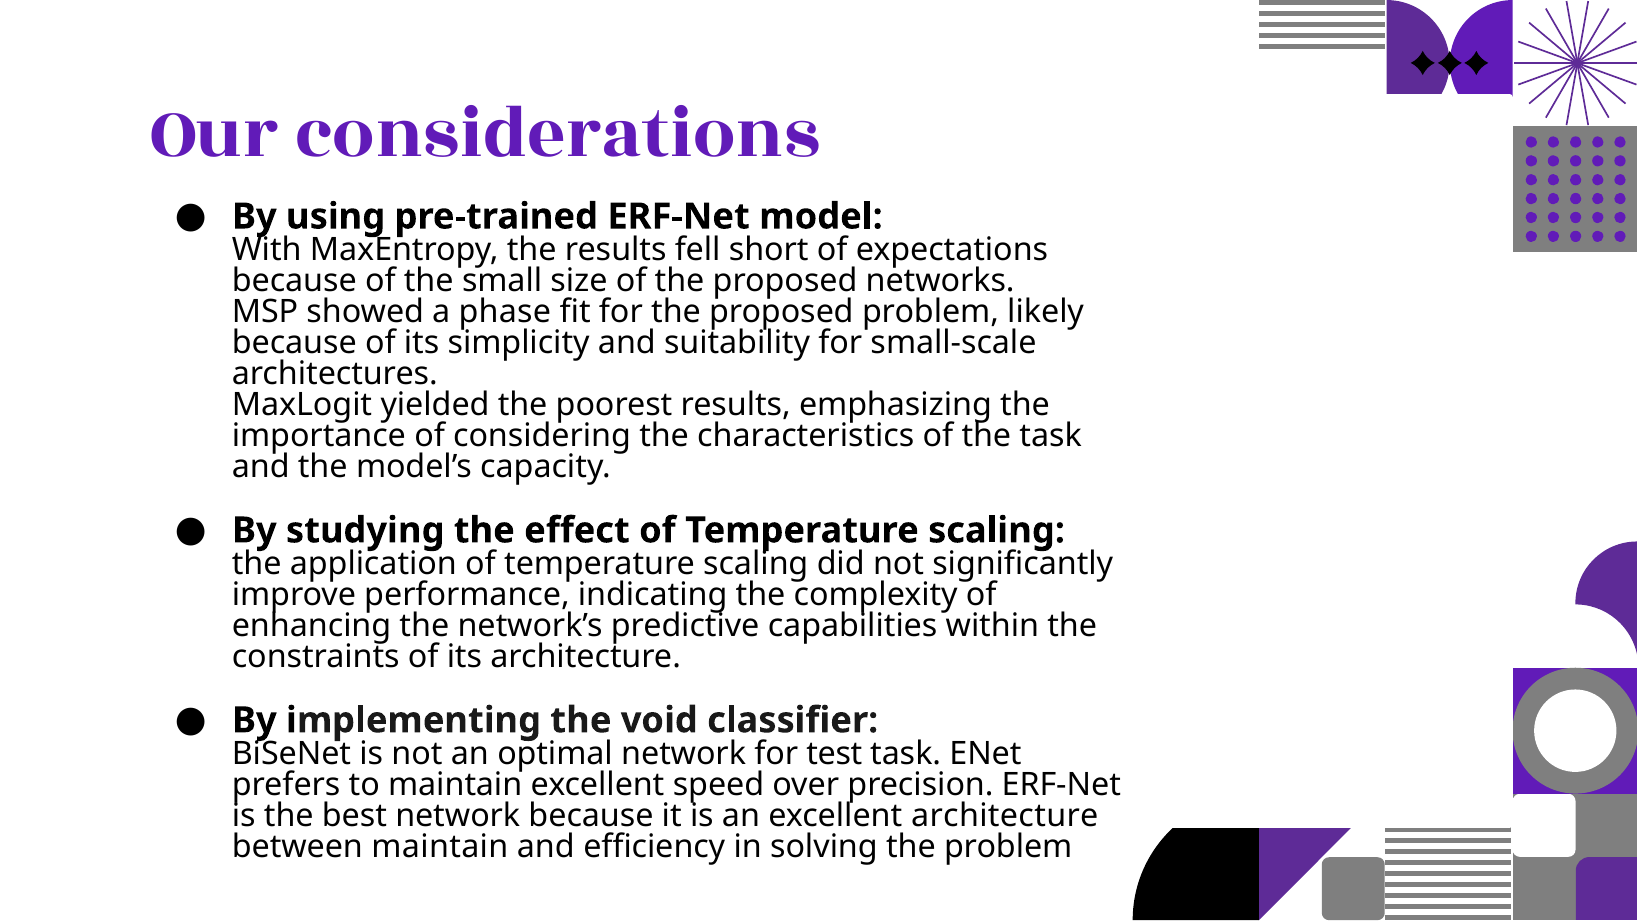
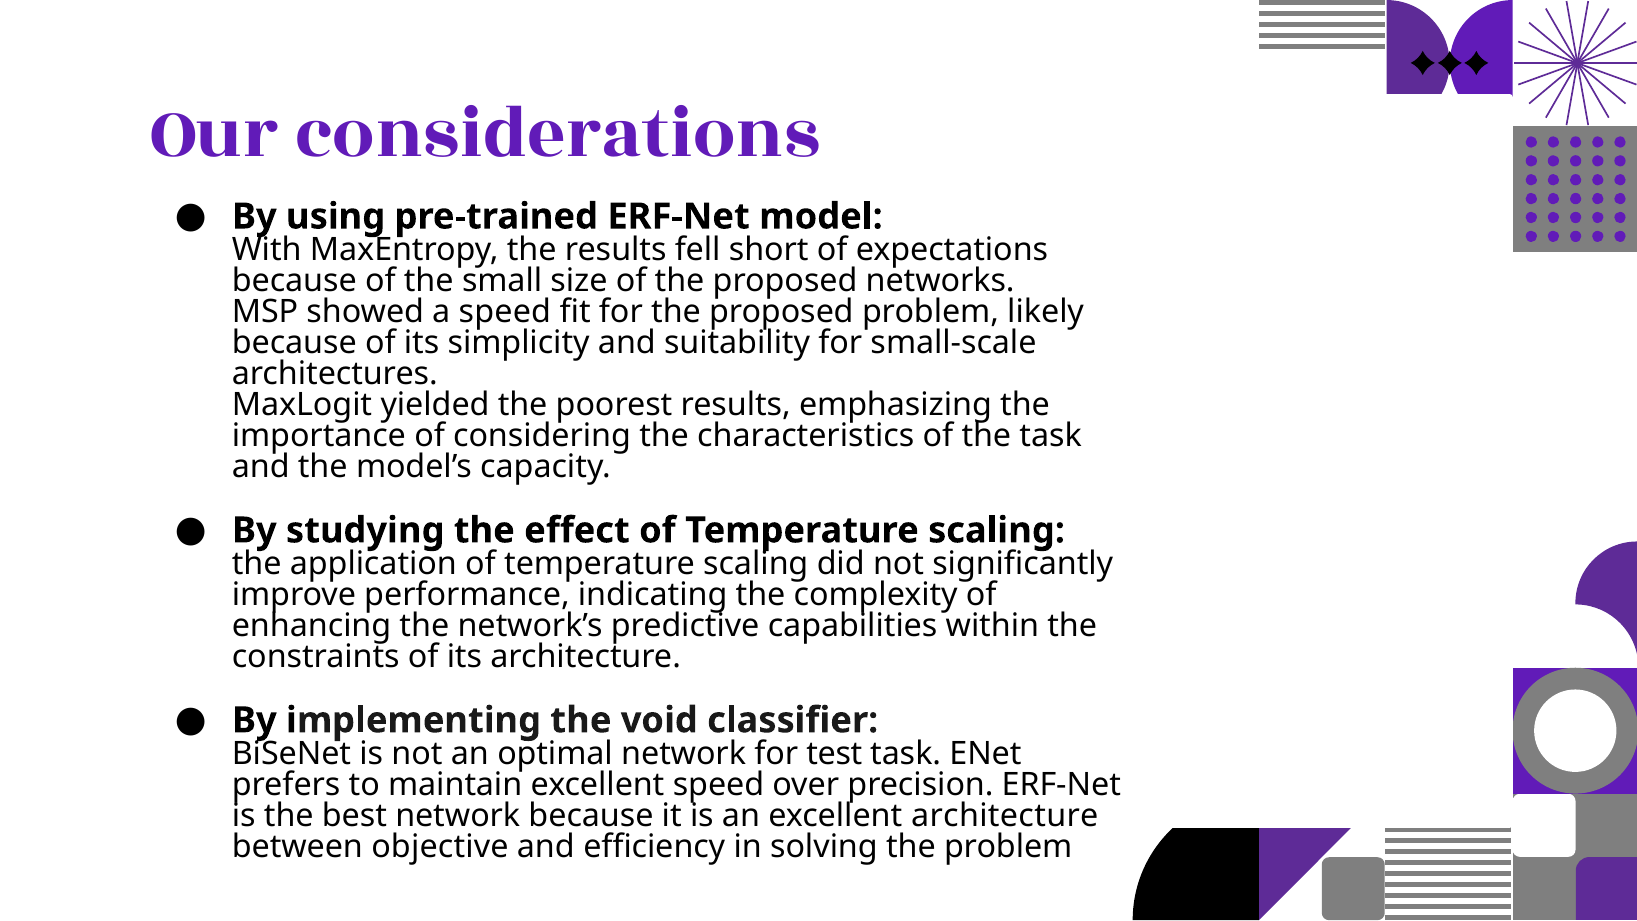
a phase: phase -> speed (505, 312)
between maintain: maintain -> objective (440, 846)
